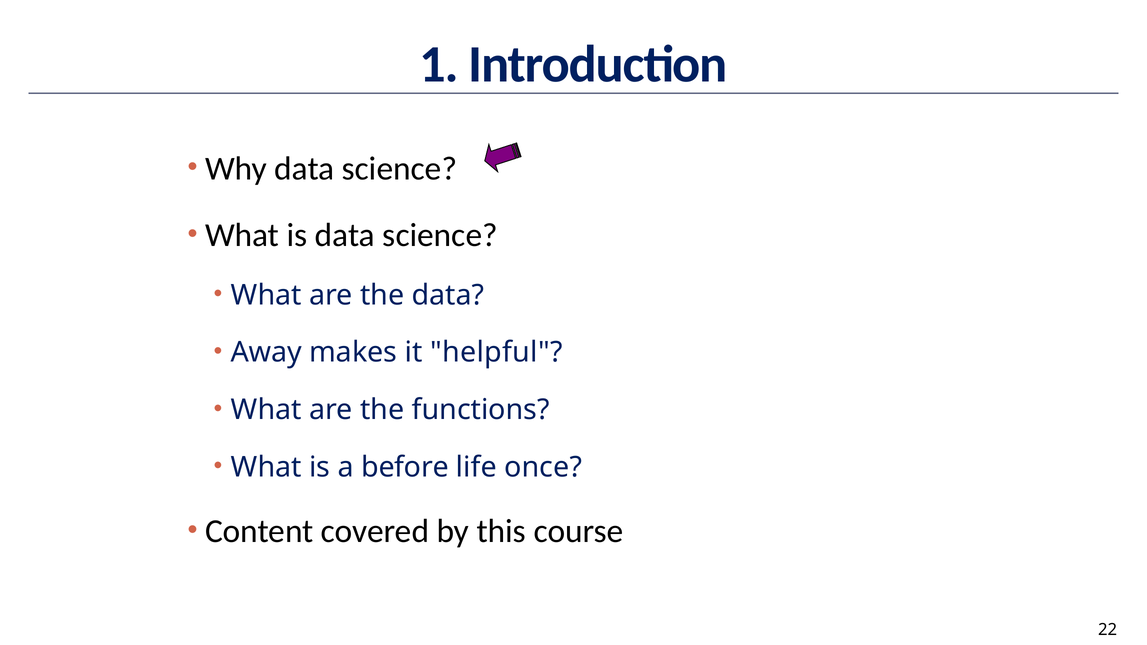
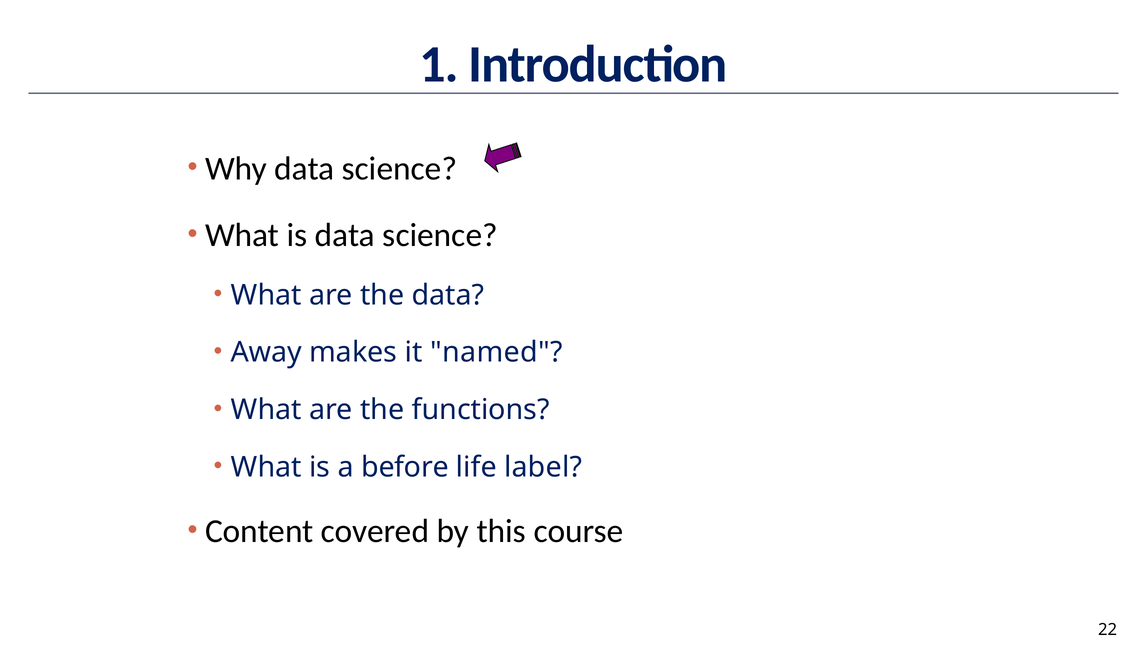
helpful: helpful -> named (496, 353)
once: once -> label (543, 467)
